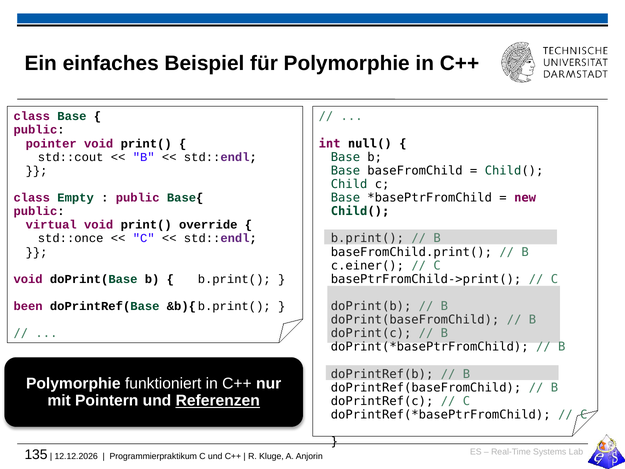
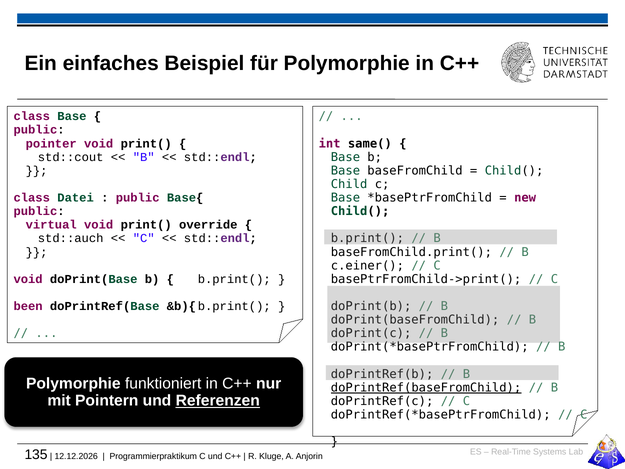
null(: null( -> same( (370, 143)
Empty: Empty -> Datei (76, 198)
std::once: std::once -> std::auch (71, 238)
doPrintRef(baseFromChild underline: none -> present (426, 387)
